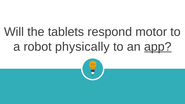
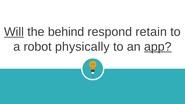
Will underline: none -> present (14, 32)
tablets: tablets -> behind (66, 32)
motor: motor -> retain (151, 32)
